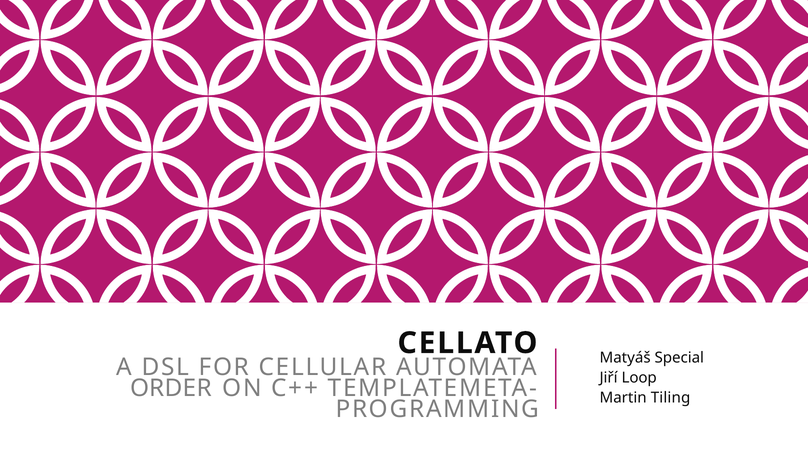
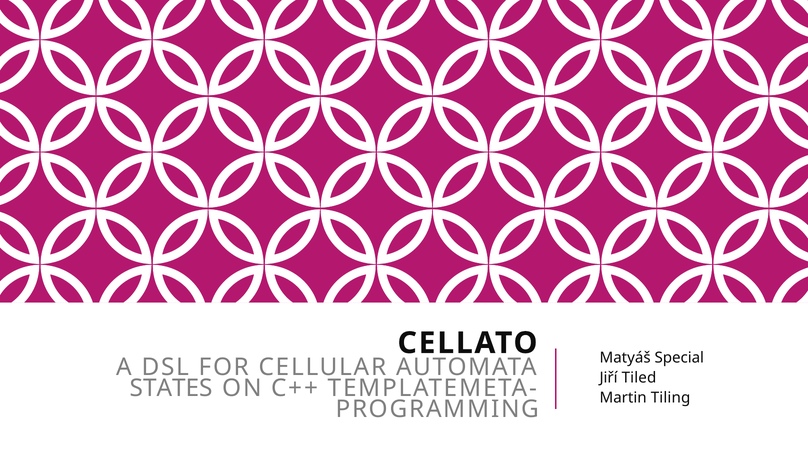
Loop: Loop -> Tiled (639, 378)
ORDER: ORDER -> STATES (171, 389)
